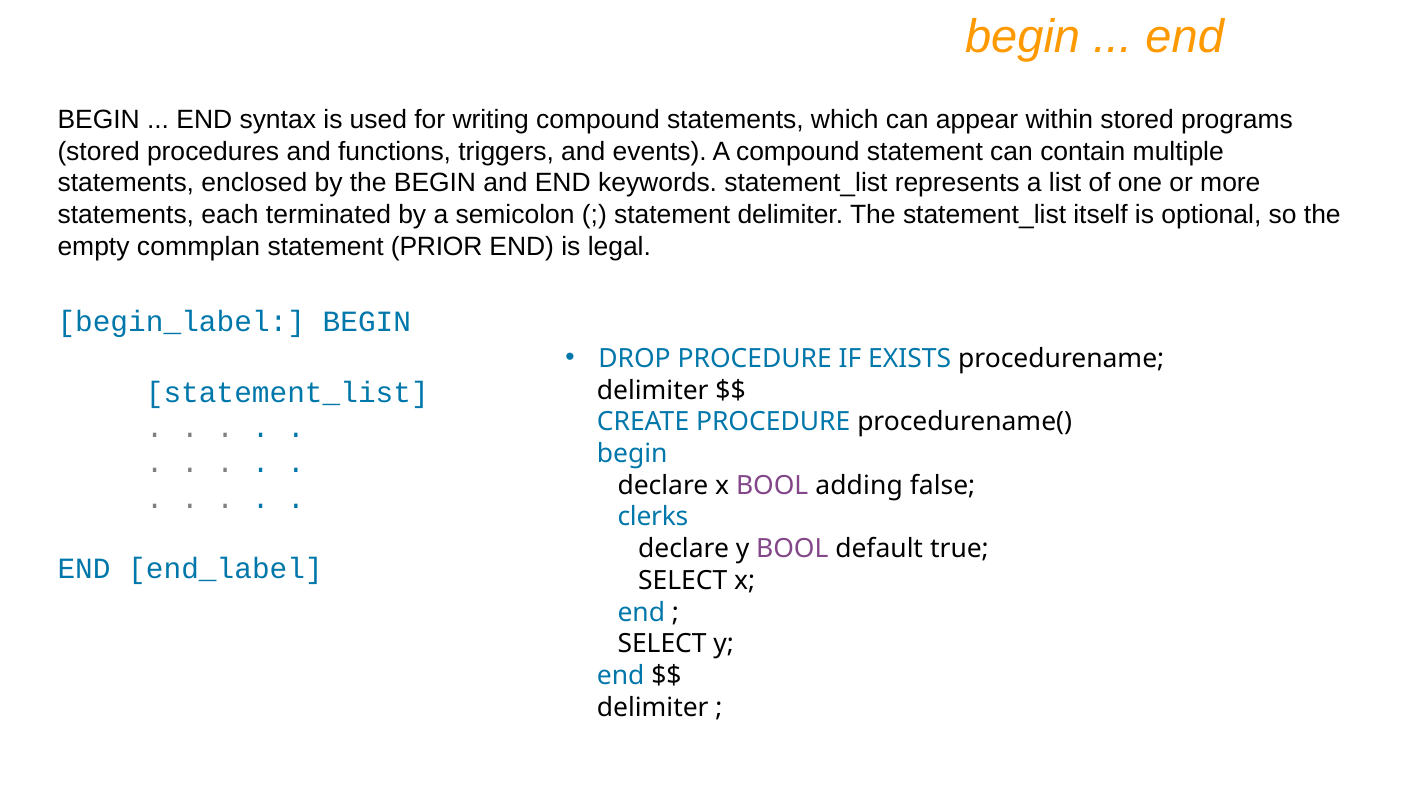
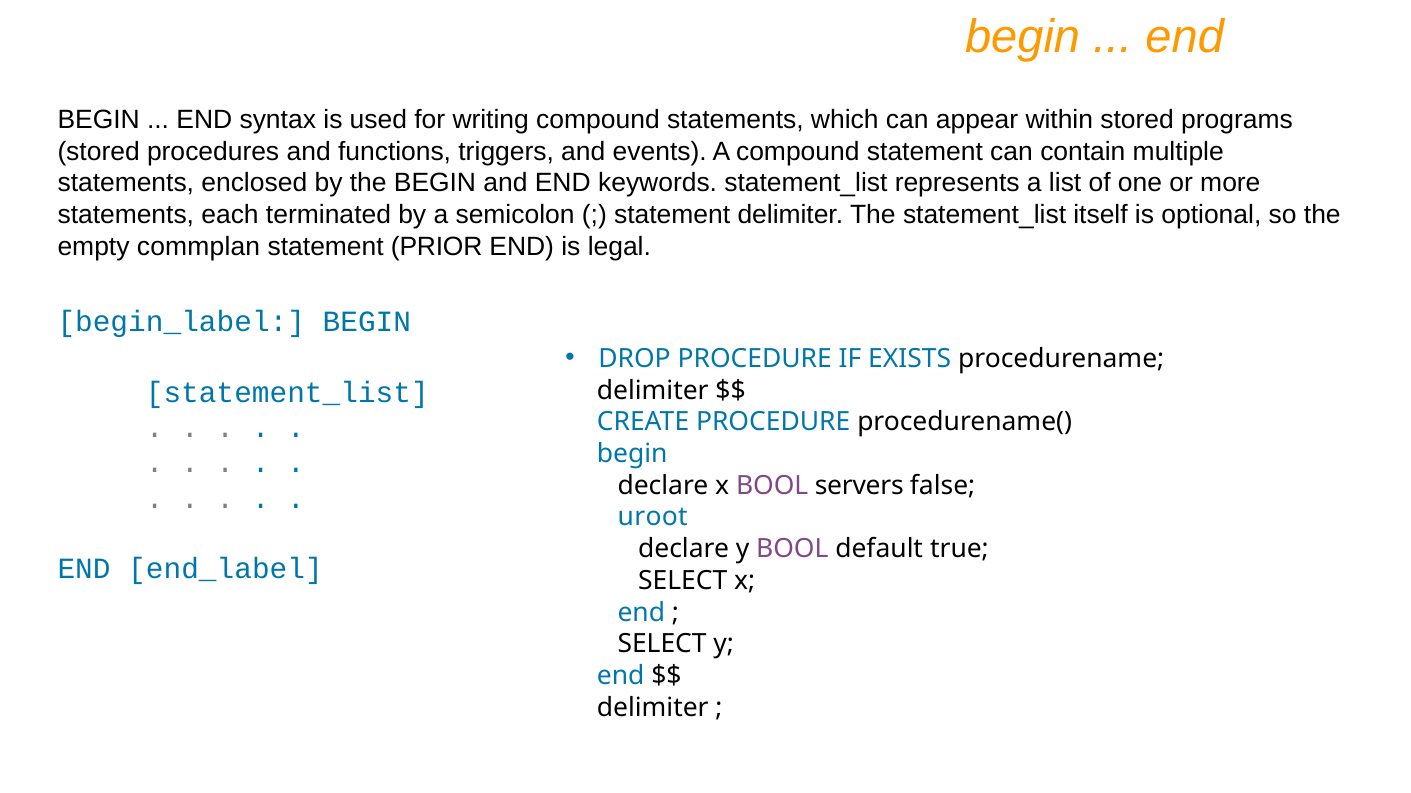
adding: adding -> servers (859, 486)
clerks: clerks -> uroot (653, 518)
